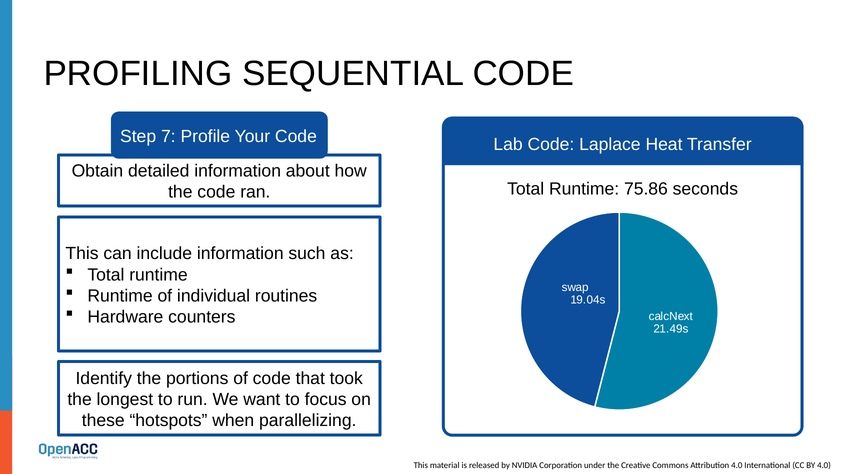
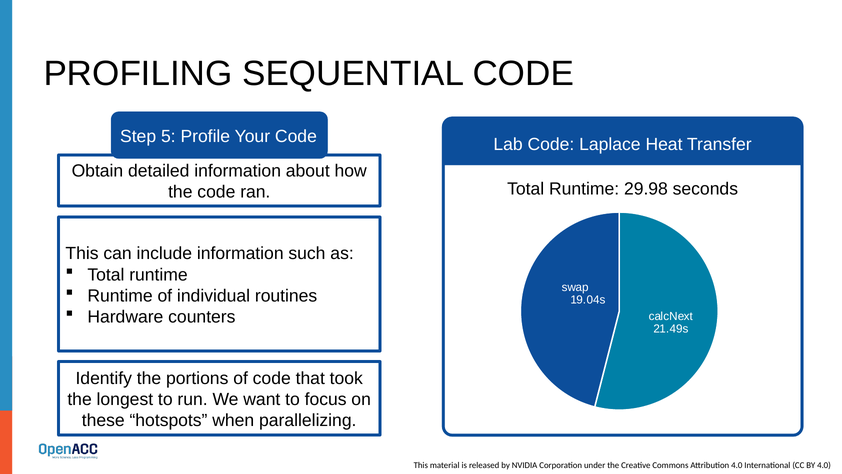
7: 7 -> 5 (168, 136)
75.86: 75.86 -> 29.98 (646, 189)
